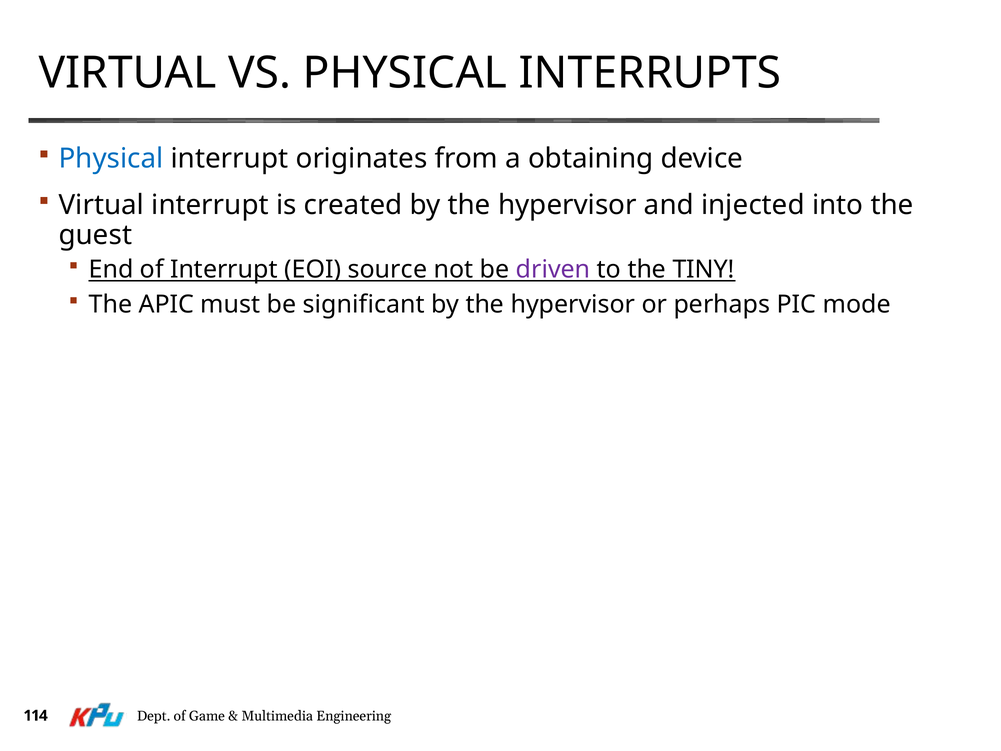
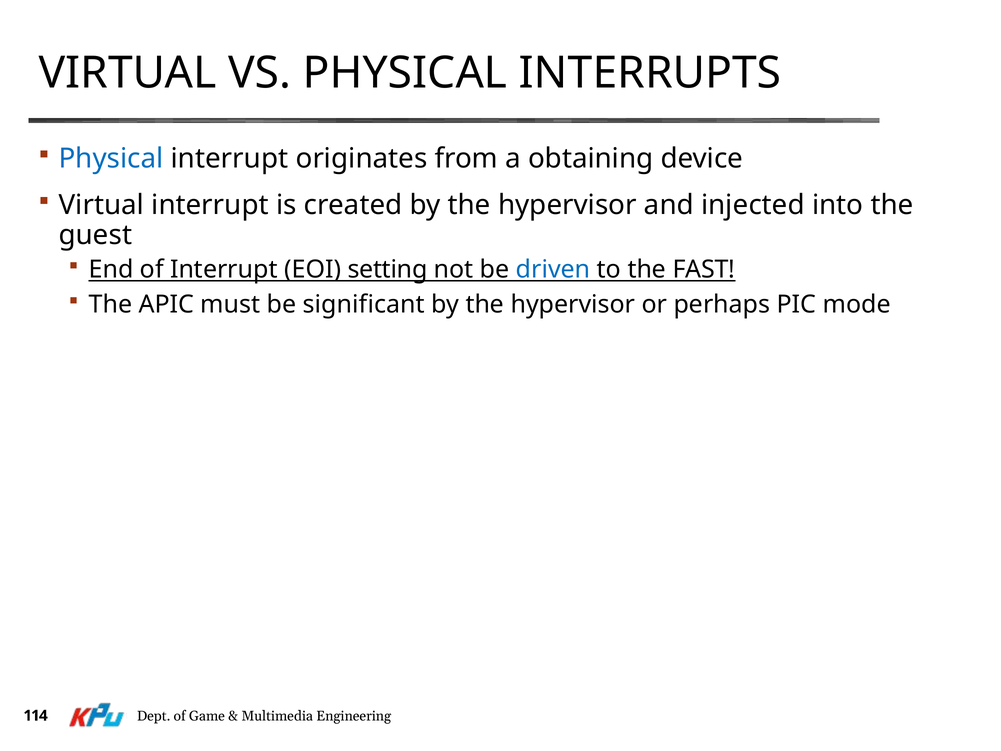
source: source -> setting (388, 269)
driven colour: purple -> blue (553, 269)
TINY: TINY -> FAST (704, 269)
